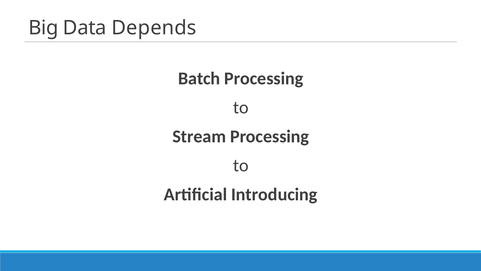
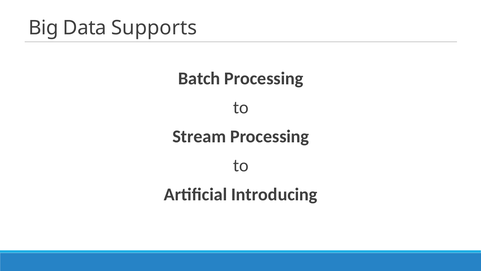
Depends: Depends -> Supports (154, 28)
